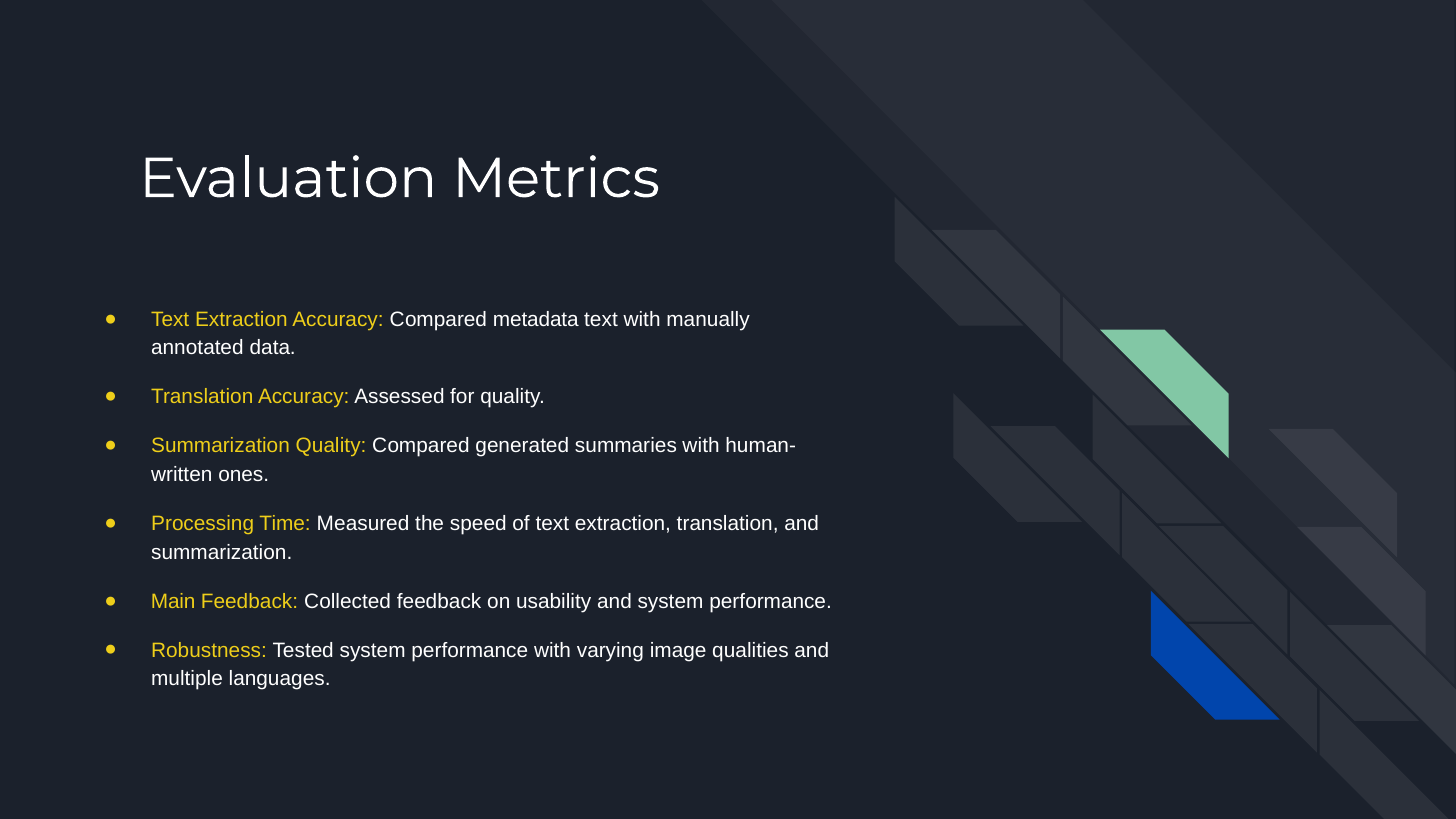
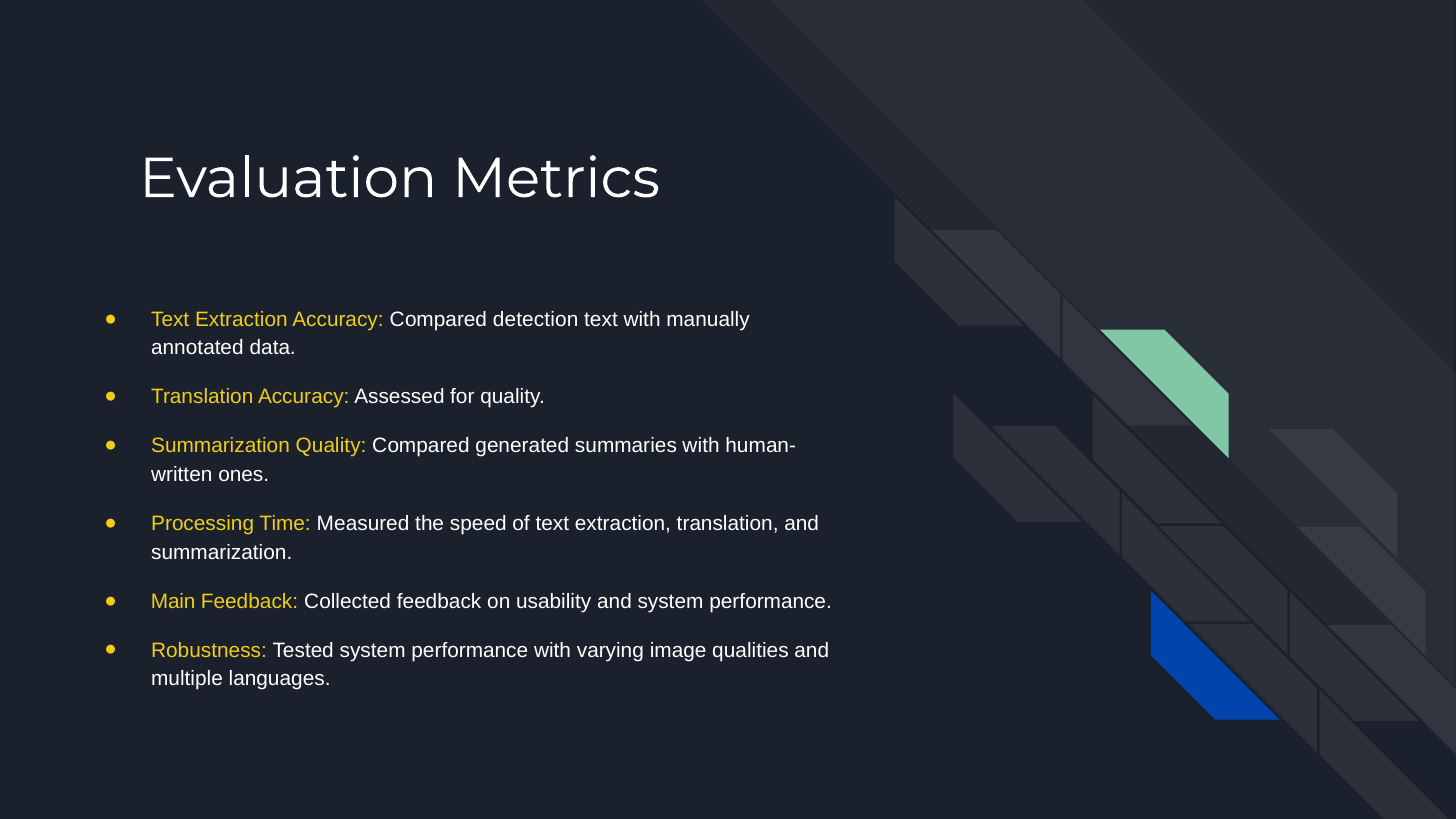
metadata: metadata -> detection (536, 319)
